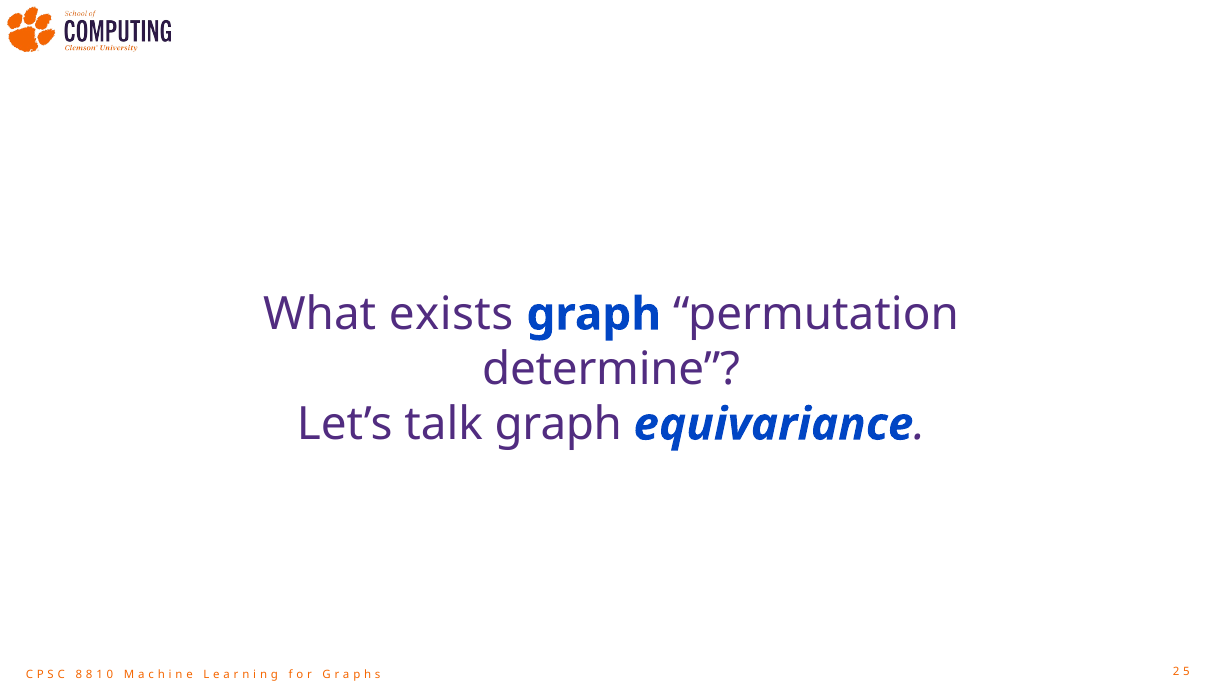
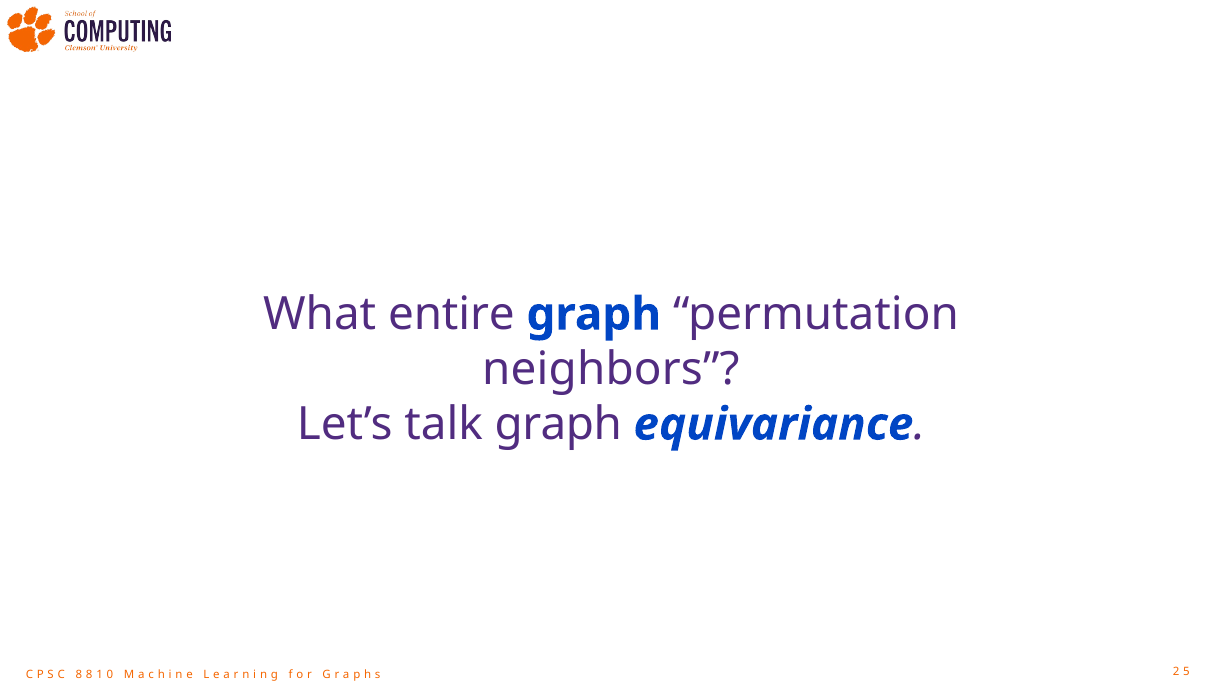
exists: exists -> entire (451, 314)
determine: determine -> neighbors (611, 369)
